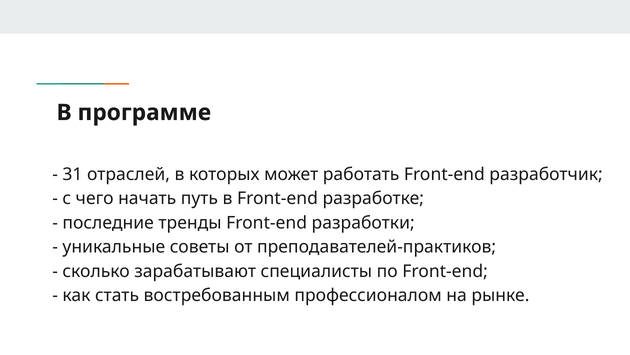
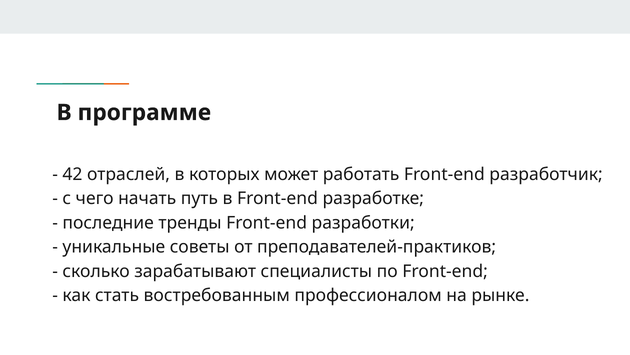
31: 31 -> 42 (72, 174)
